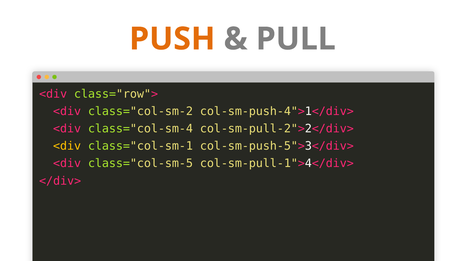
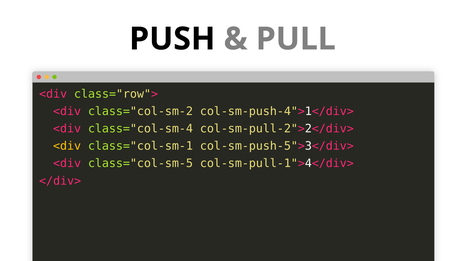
PUSH colour: orange -> black (172, 39)
